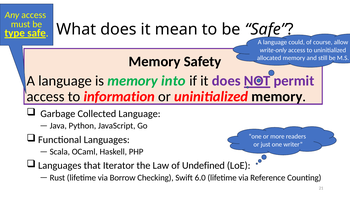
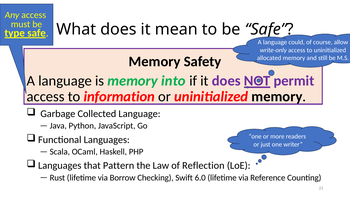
Iterator: Iterator -> Pattern (119, 166)
Undefined: Undefined -> Reflection (203, 166)
